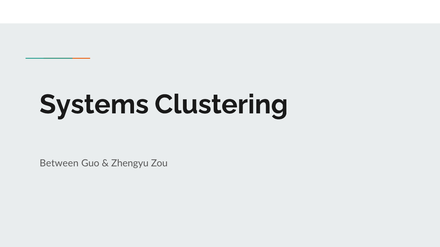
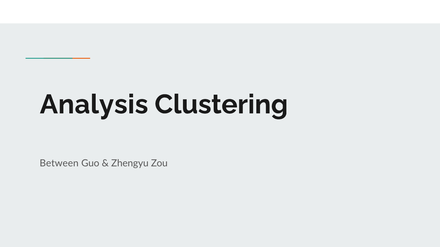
Systems: Systems -> Analysis (94, 105)
